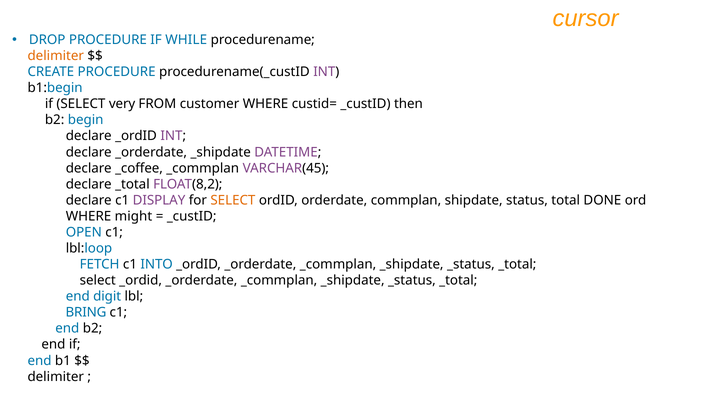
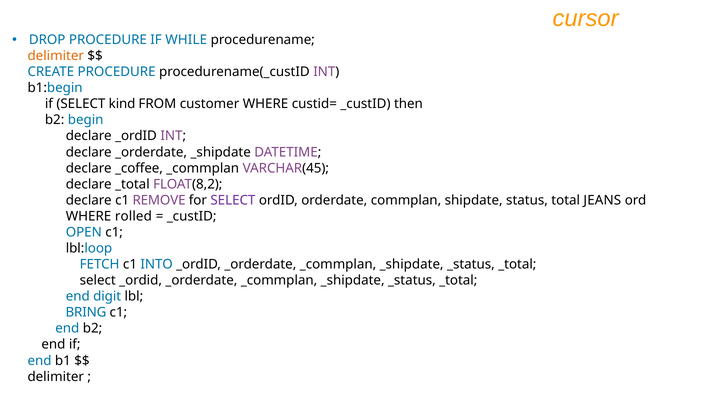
very: very -> kind (122, 104)
DISPLAY: DISPLAY -> REMOVE (159, 200)
SELECT colour: orange -> purple (233, 200)
DONE: DONE -> JEANS (602, 200)
might: might -> rolled (133, 216)
